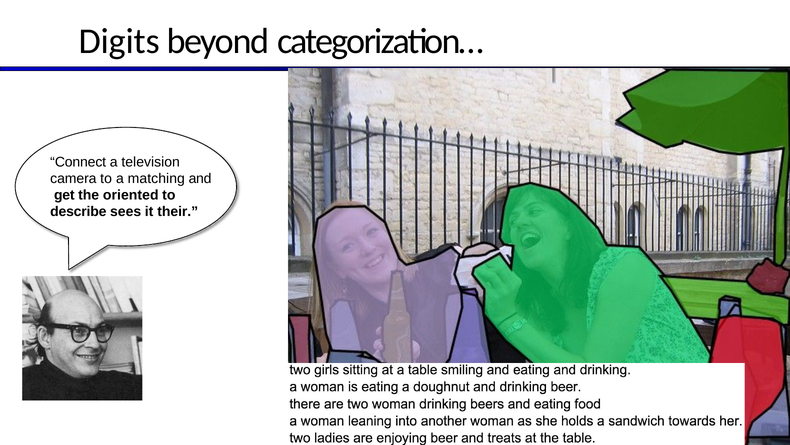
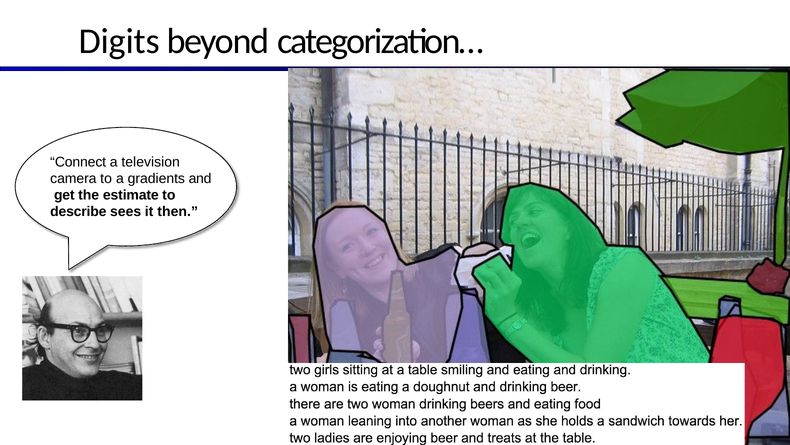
matching: matching -> gradients (156, 179)
oriented: oriented -> estimate (131, 195)
their: their -> then (178, 211)
